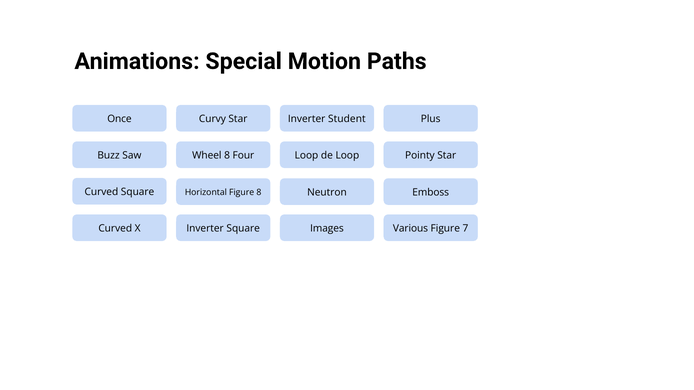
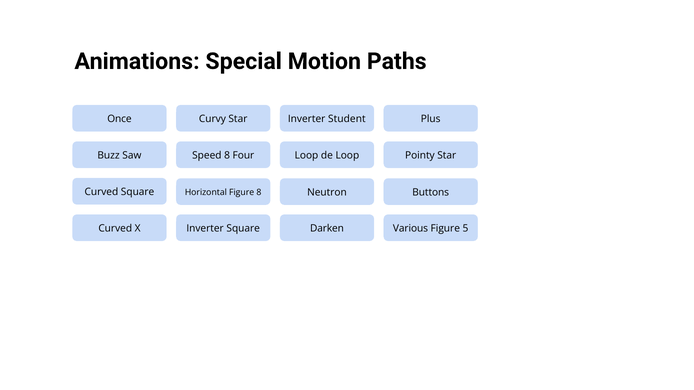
Wheel: Wheel -> Speed (207, 156)
Emboss: Emboss -> Buttons (431, 192)
Images: Images -> Darken (327, 229)
7: 7 -> 5 (465, 229)
